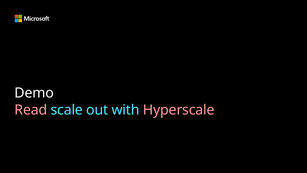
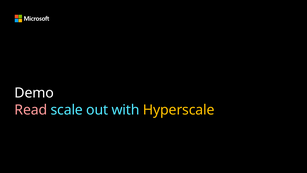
Hyperscale colour: pink -> yellow (179, 110)
